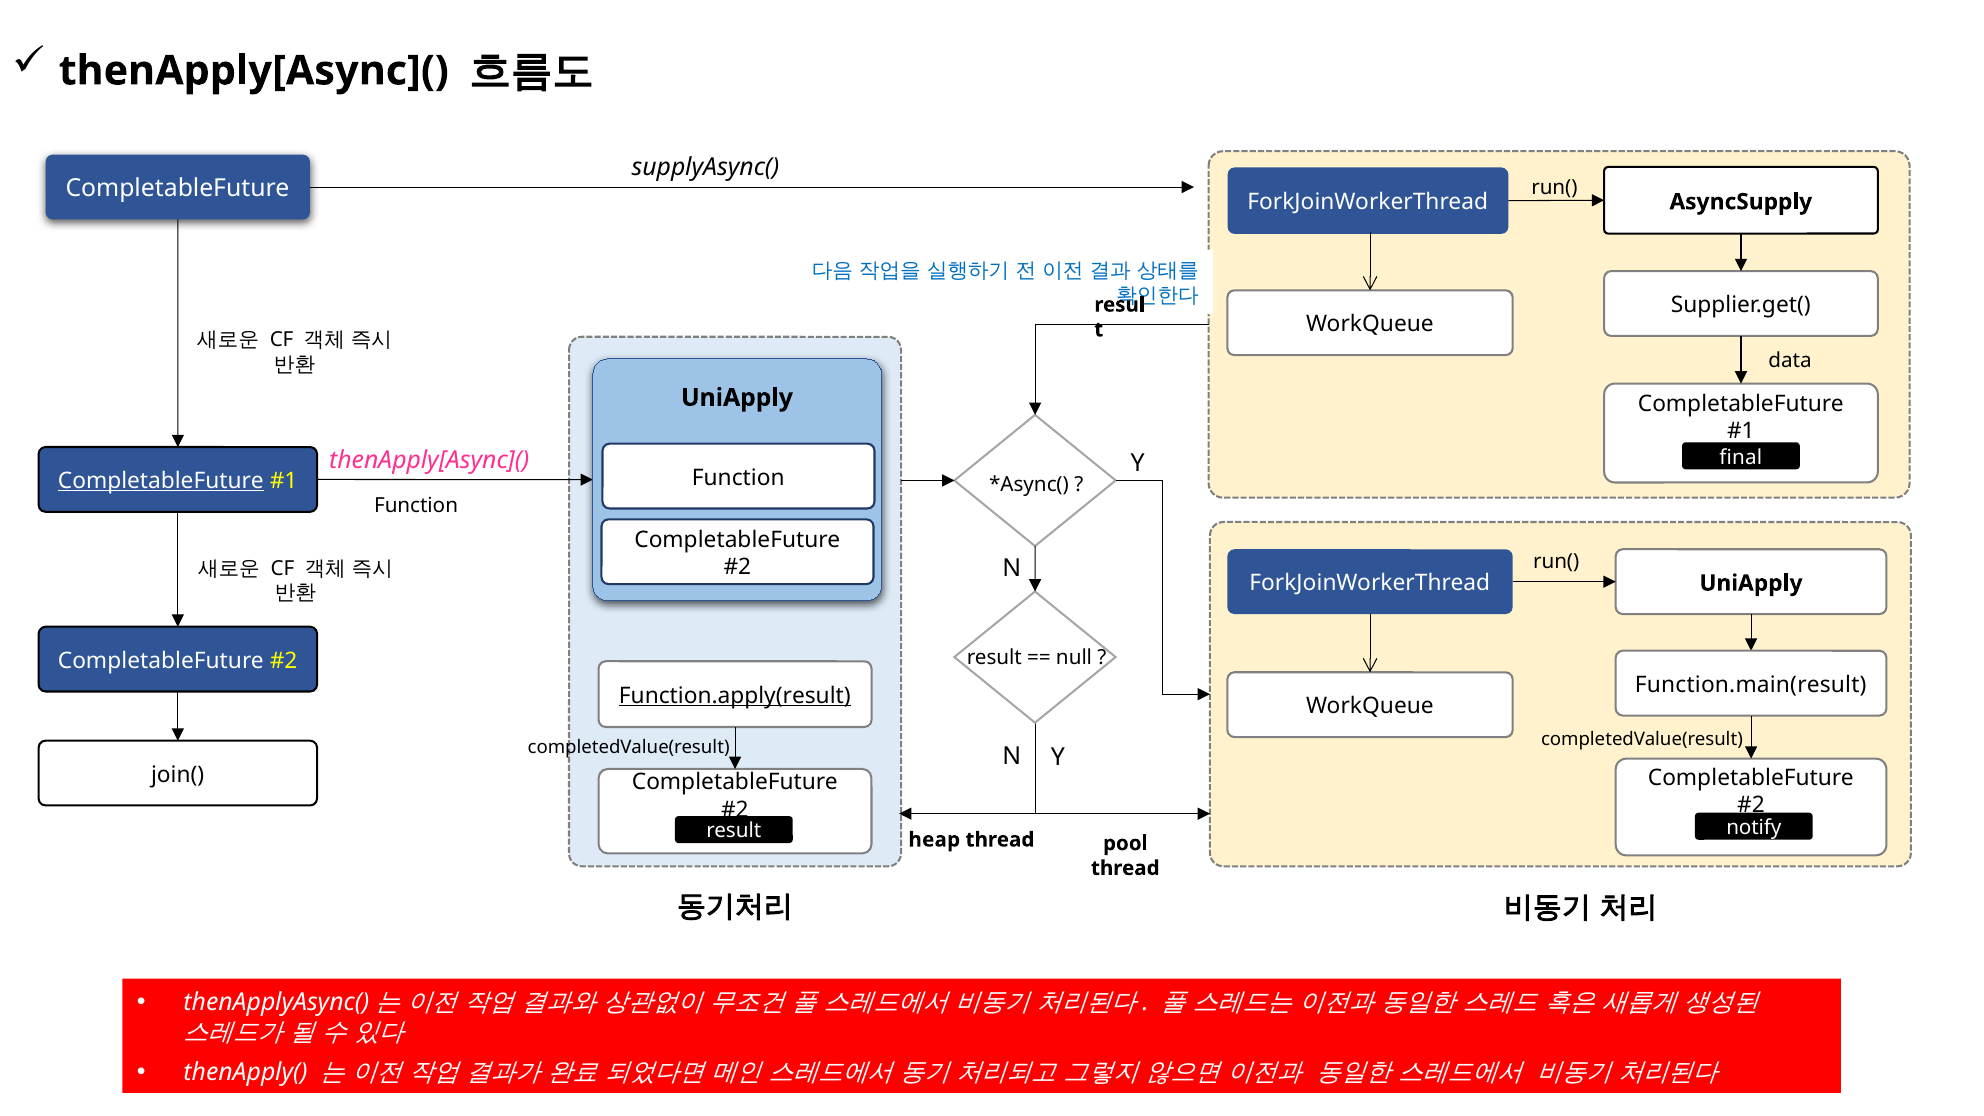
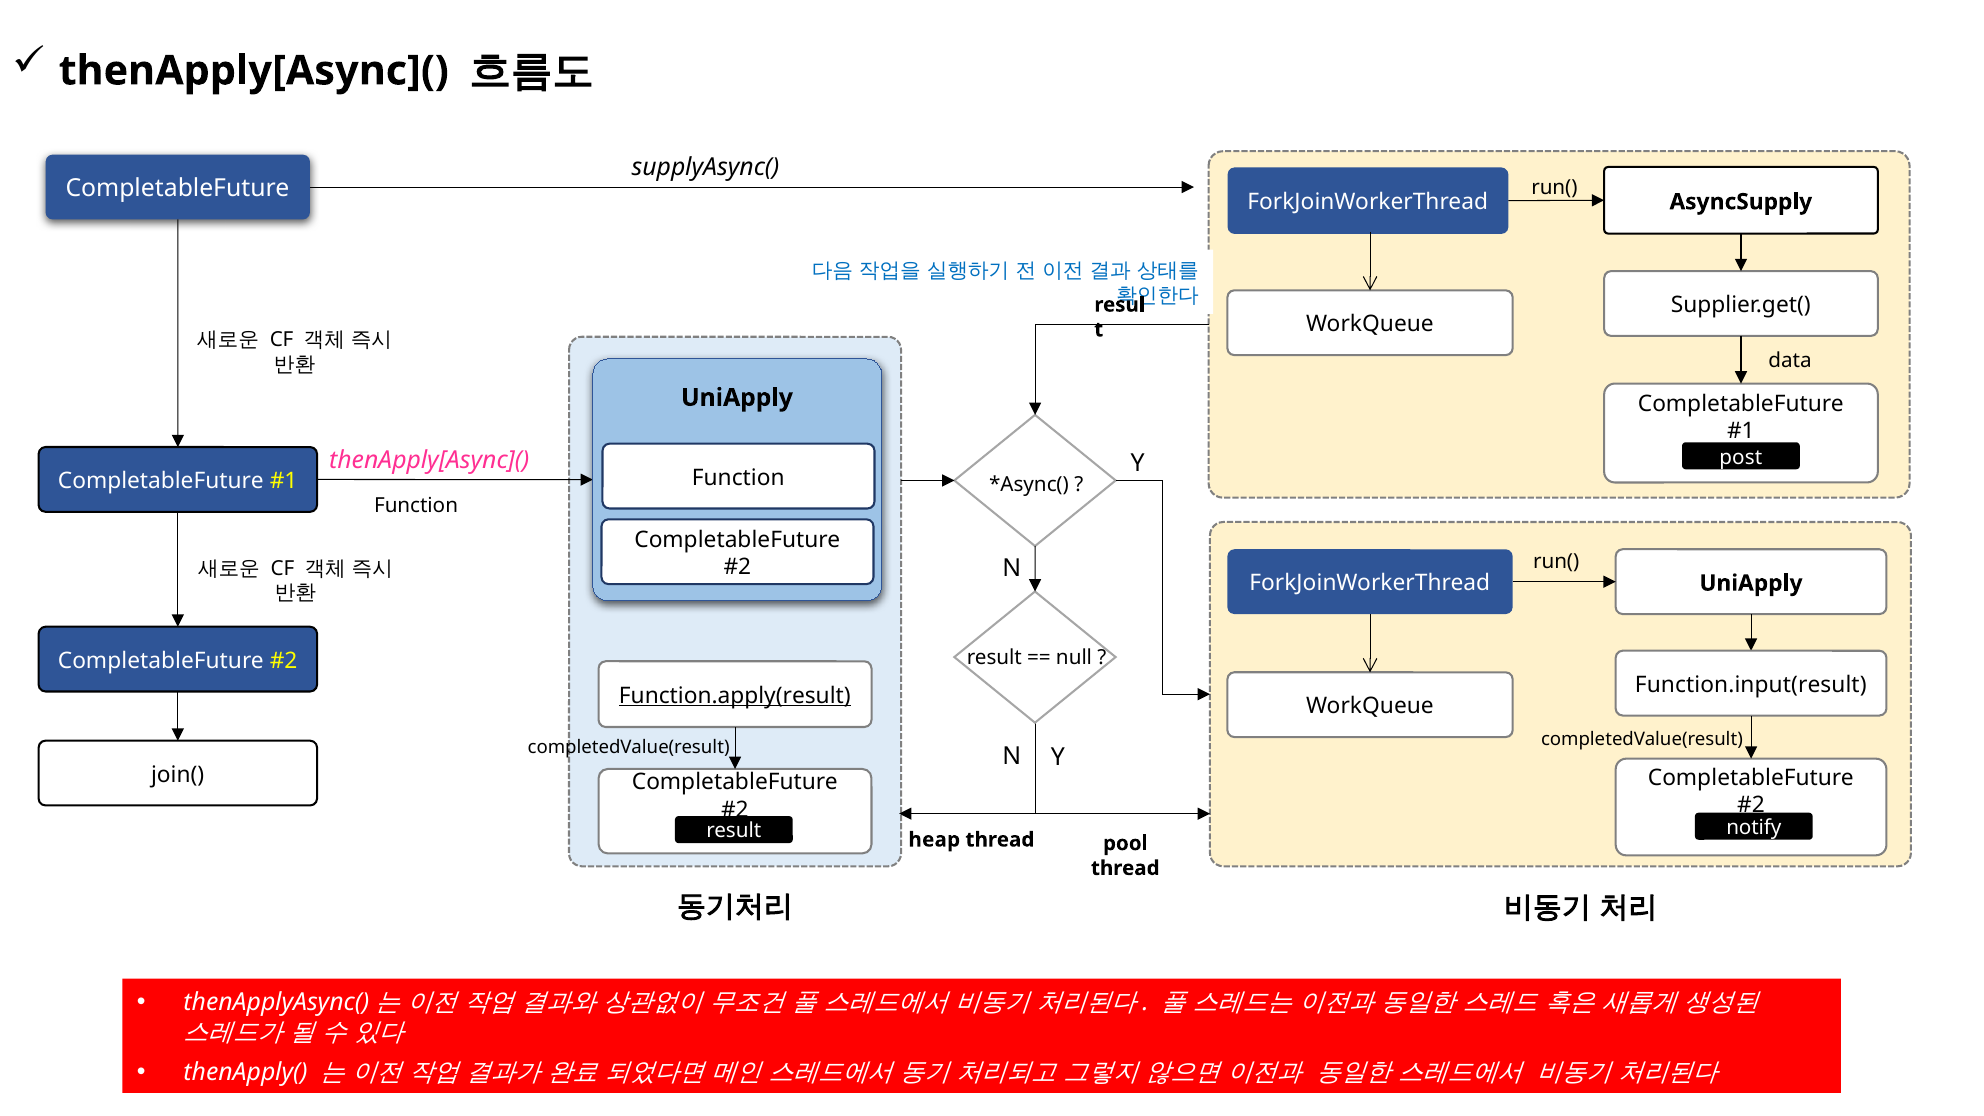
final: final -> post (1741, 457)
CompletableFuture underline: present -> none (161, 481)
Function.main(result: Function.main(result -> Function.input(result (1751, 685)
